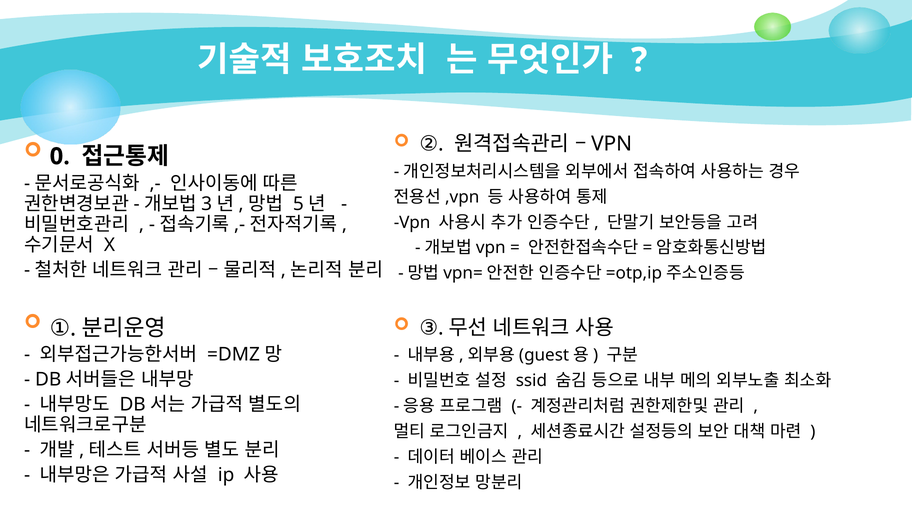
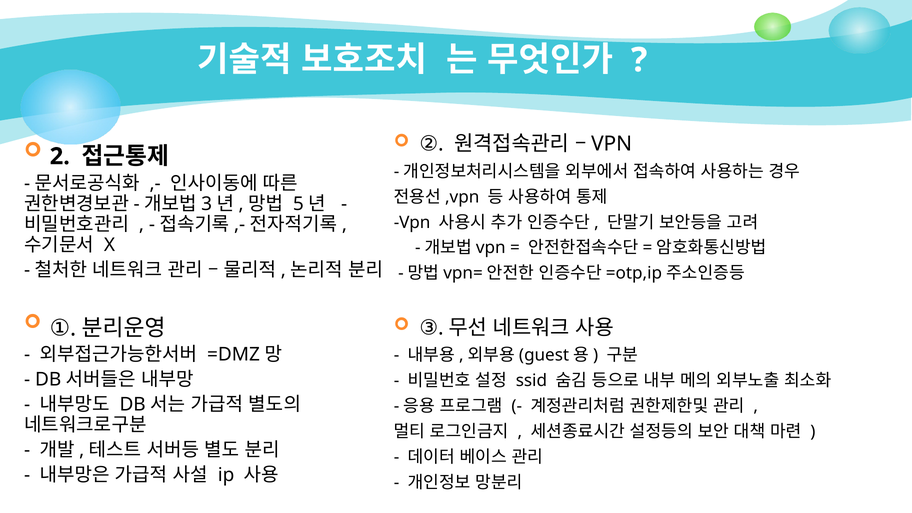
0: 0 -> 2 (60, 156)
